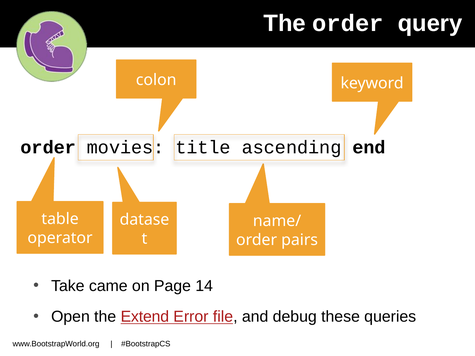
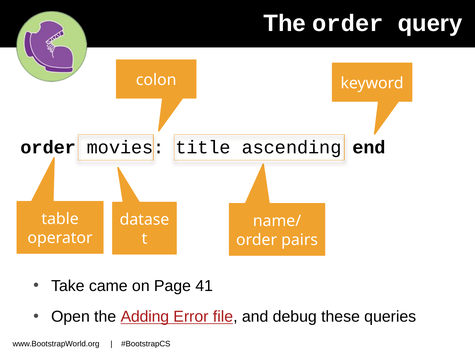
14: 14 -> 41 (204, 286)
Extend: Extend -> Adding (145, 317)
